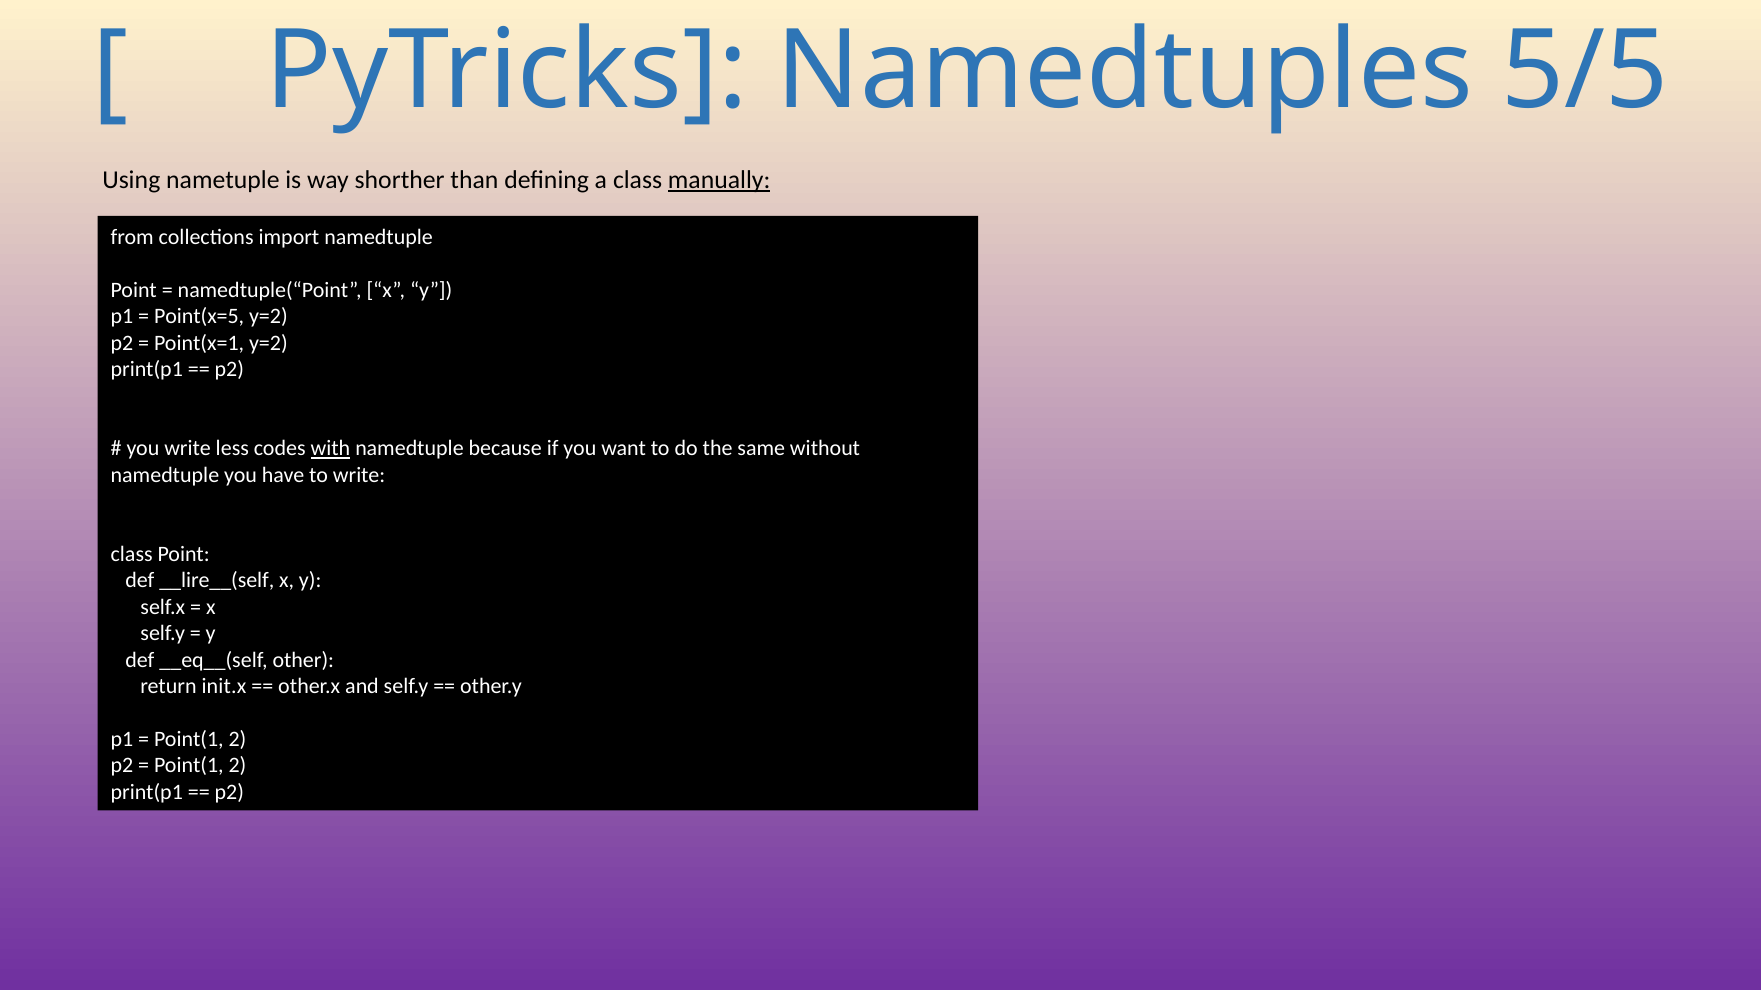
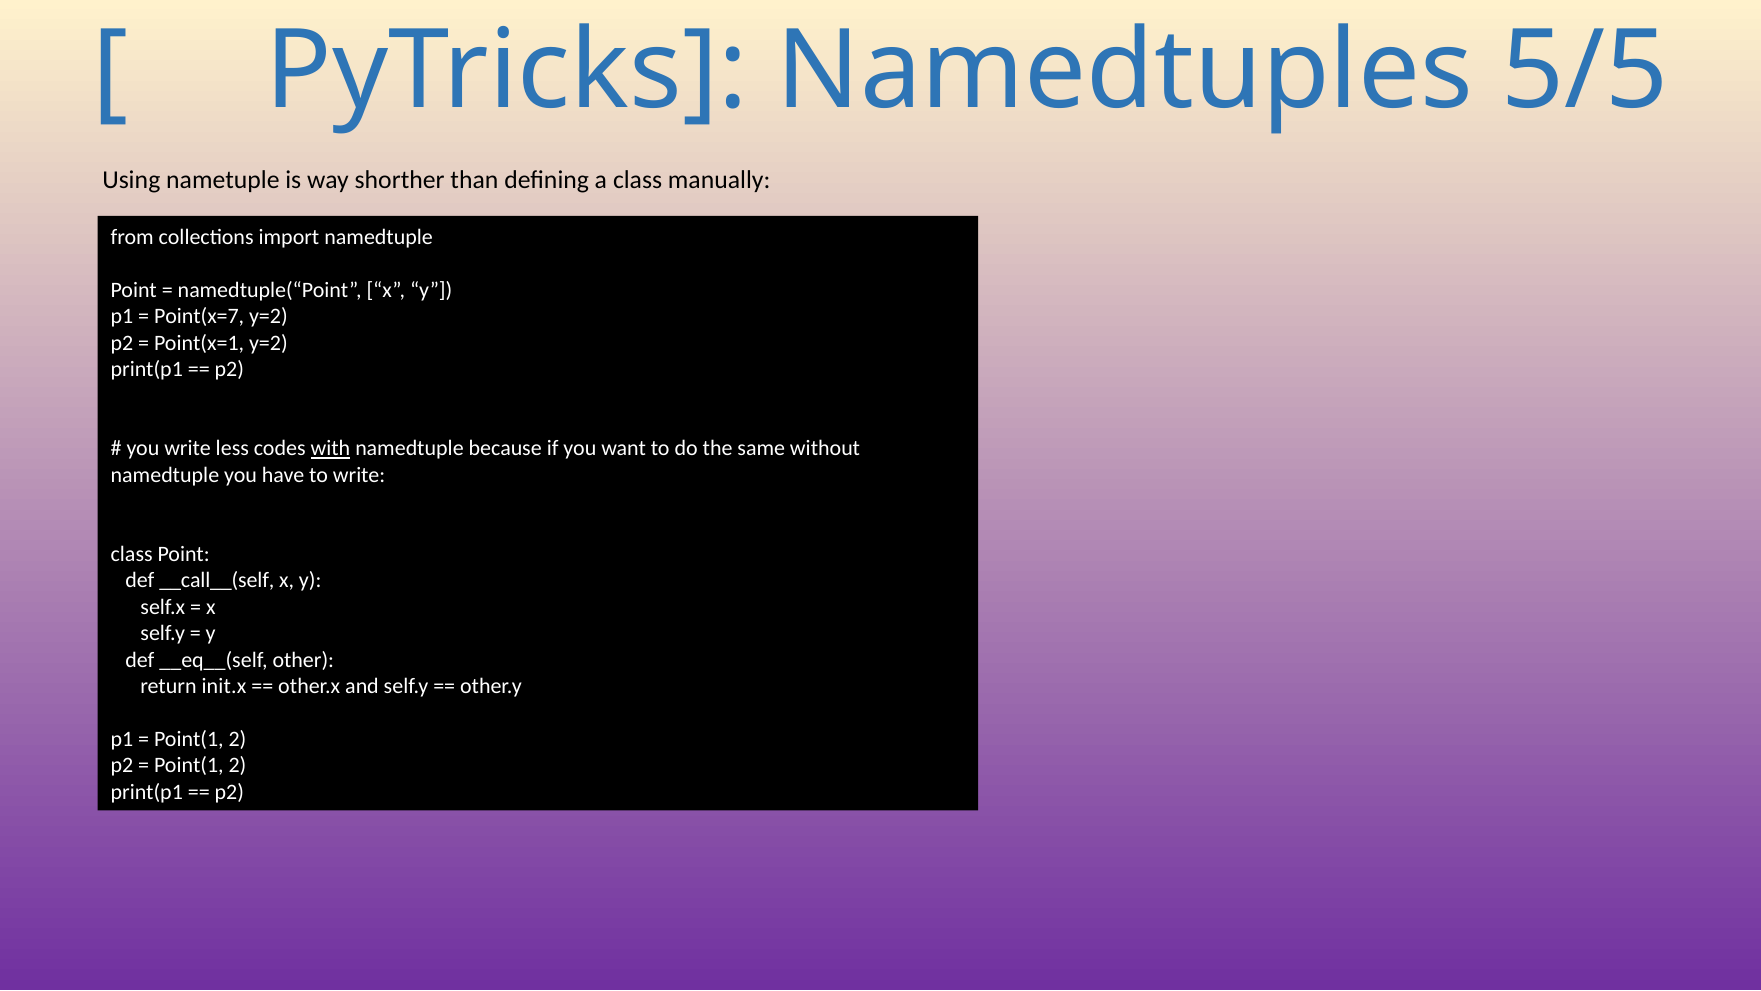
manually underline: present -> none (719, 180)
Point(x=5: Point(x=5 -> Point(x=7 (199, 316)
__lire__(self: __lire__(self -> __call__(self (217, 580)
